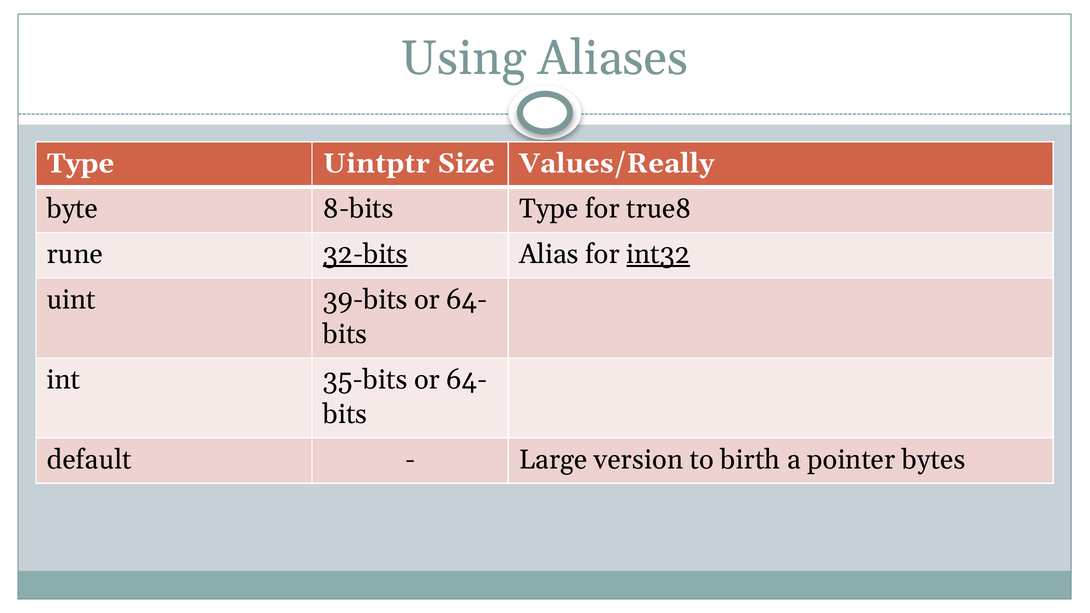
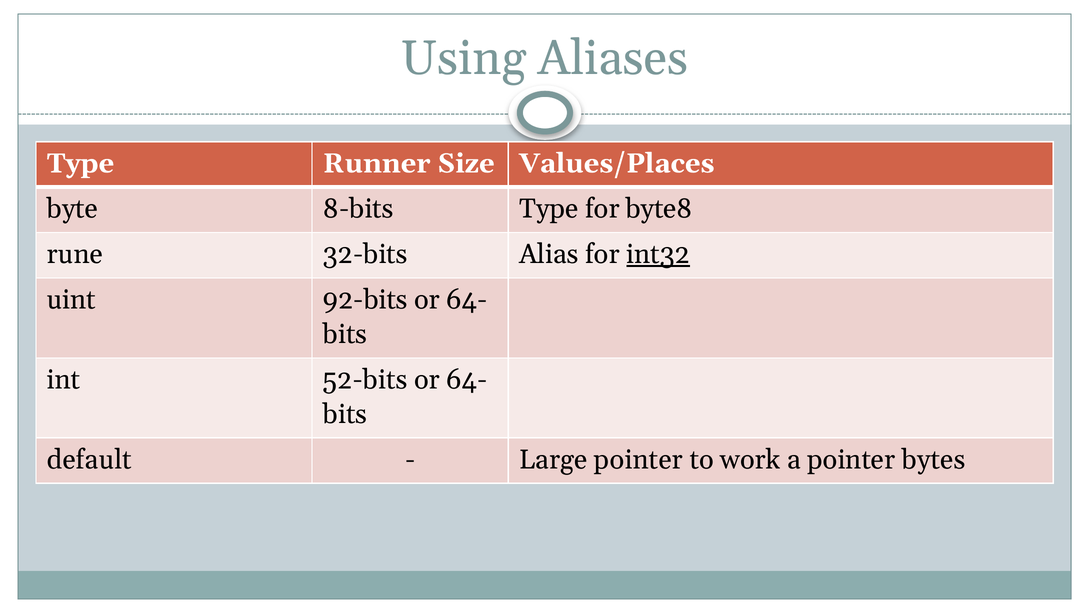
Uintptr: Uintptr -> Runner (377, 163)
Values/Really: Values/Really -> Values/Places (617, 163)
true8: true8 -> byte8 (659, 209)
32-bits underline: present -> none (365, 254)
39-bits: 39-bits -> 92-bits (365, 300)
35-bits: 35-bits -> 52-bits (365, 380)
Large version: version -> pointer (638, 460)
birth: birth -> work (750, 460)
